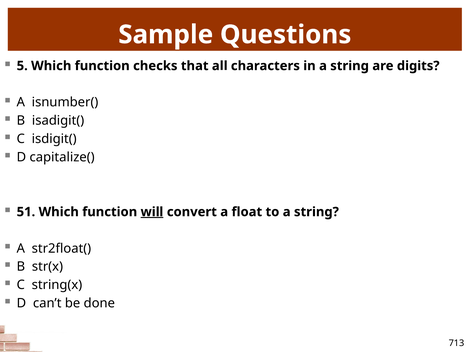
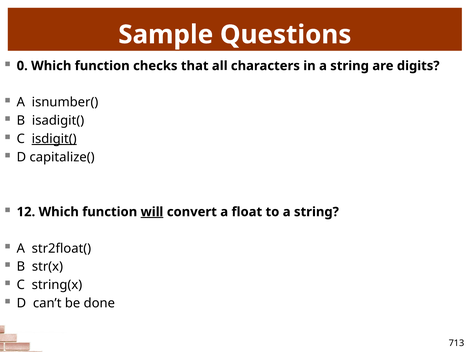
5: 5 -> 0 (22, 66)
isdigit( underline: none -> present (54, 139)
51: 51 -> 12 (26, 212)
